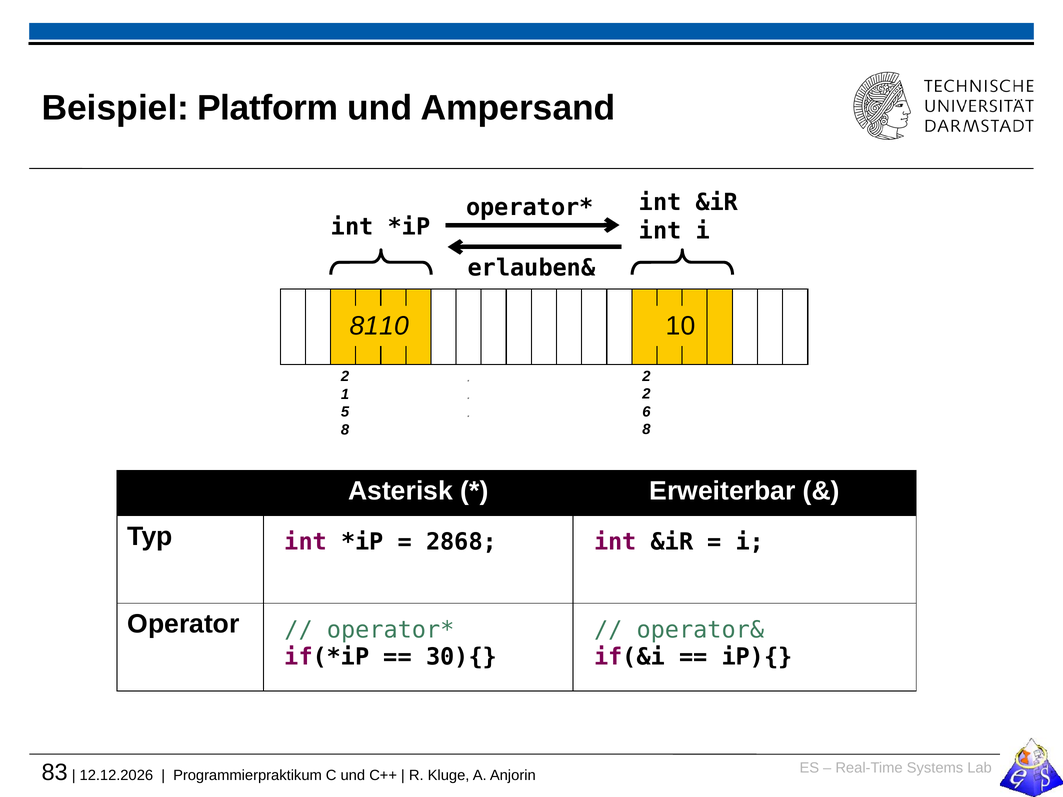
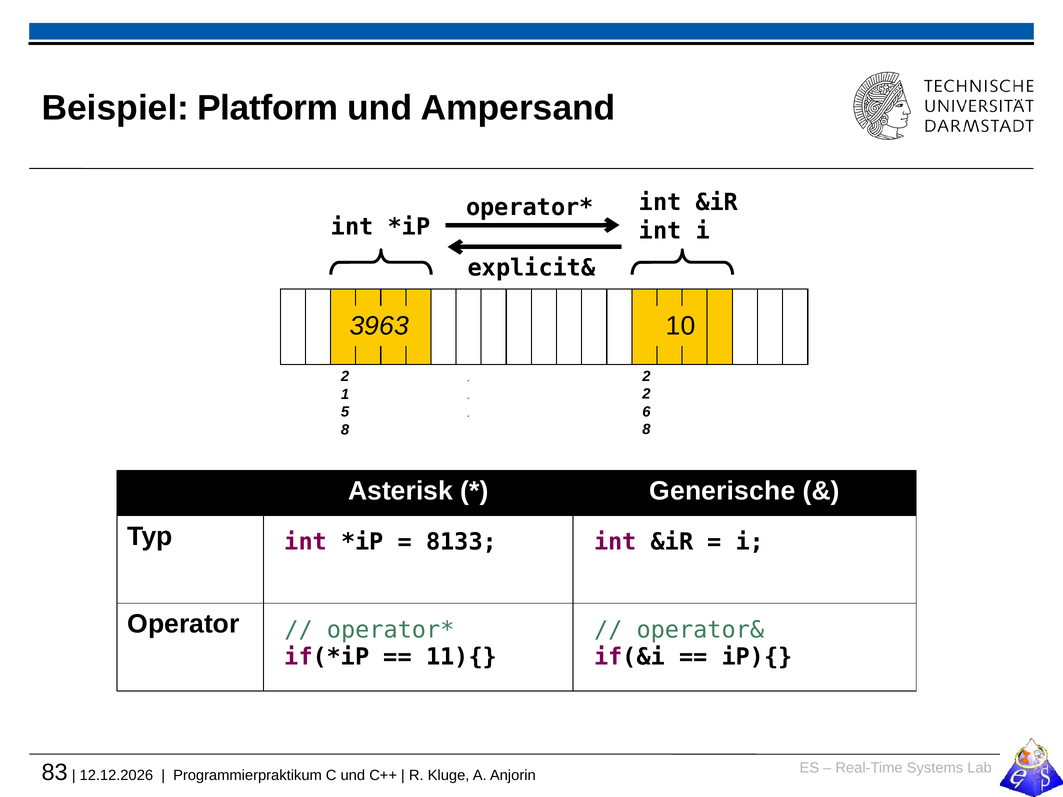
erlauben&: erlauben& -> explicit& (532, 268)
8110: 8110 -> 3963 (379, 326)
Erweiterbar: Erweiterbar -> Generische (722, 491)
2868: 2868 -> 8133 (462, 542)
30){: 30){ -> 11){ (461, 657)
